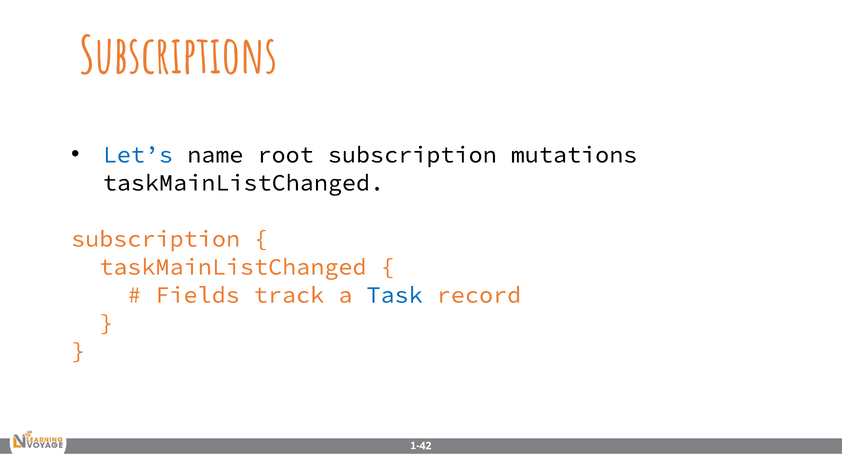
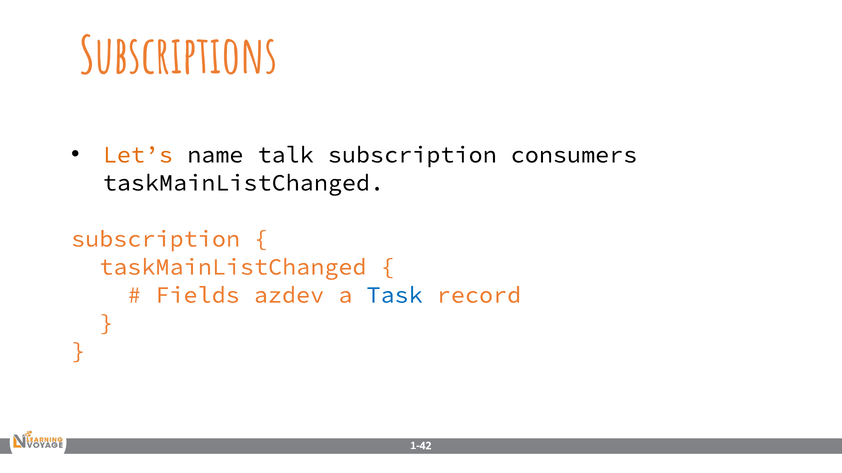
Let’s colour: blue -> orange (138, 155)
root: root -> talk (286, 155)
mutations: mutations -> consumers (574, 155)
track: track -> azdev (289, 295)
